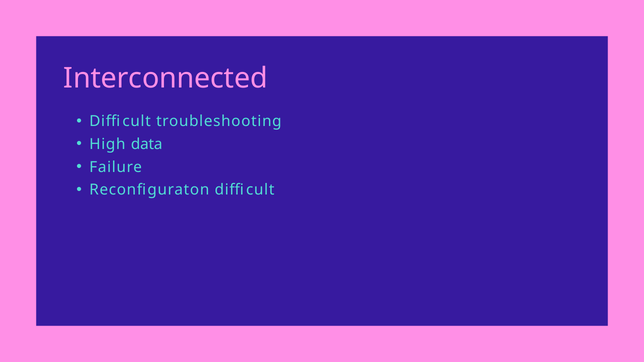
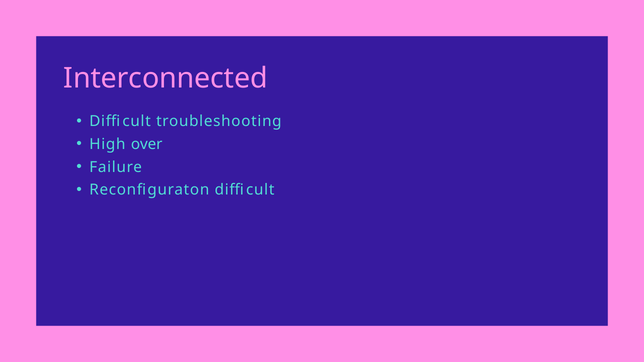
data: data -> over (147, 144)
